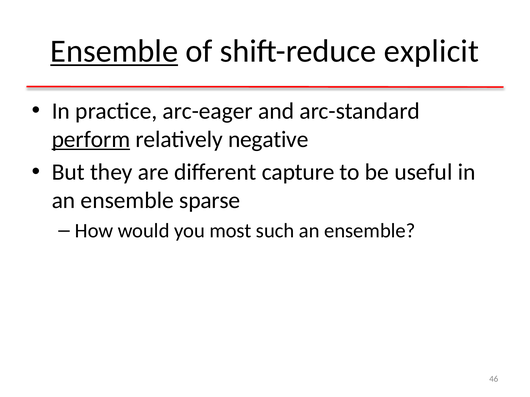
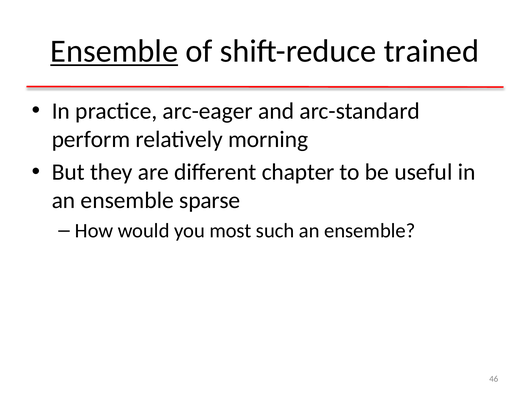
explicit: explicit -> trained (431, 51)
perform underline: present -> none (91, 139)
negative: negative -> morning (268, 139)
capture: capture -> chapter (298, 172)
